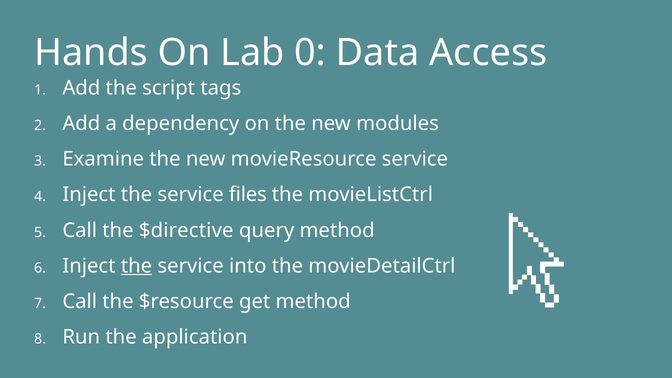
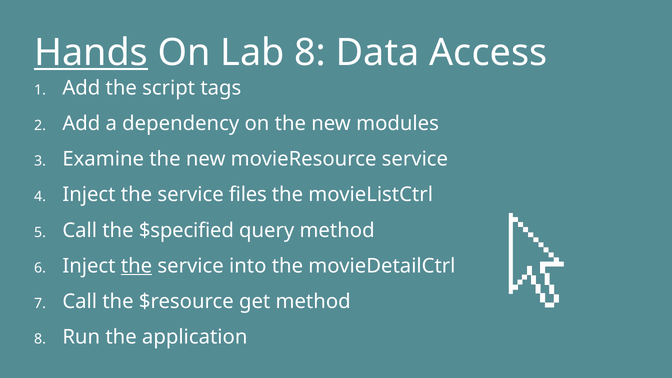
Hands underline: none -> present (91, 53)
Lab 0: 0 -> 8 (310, 53)
$directive: $directive -> $specified (186, 230)
